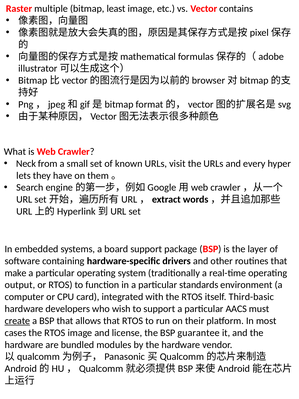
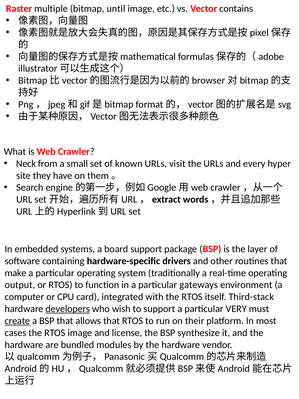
least: least -> until (116, 9)
lets: lets -> site (24, 175)
standards: standards -> gateways (199, 285)
Third-basic: Third-basic -> Third-stack (251, 297)
developers underline: none -> present (68, 309)
AACS: AACS -> VERY (236, 309)
guarantee: guarantee -> synthesize (199, 332)
